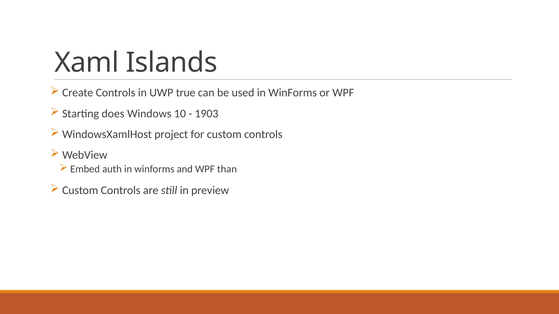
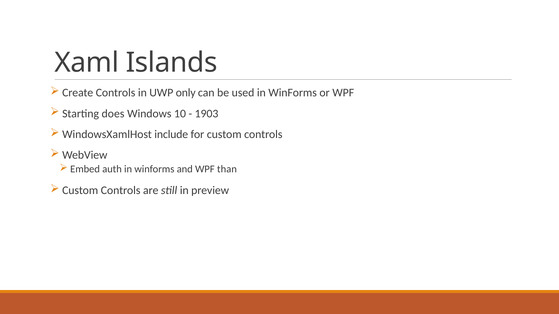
true: true -> only (186, 93)
project: project -> include (171, 134)
